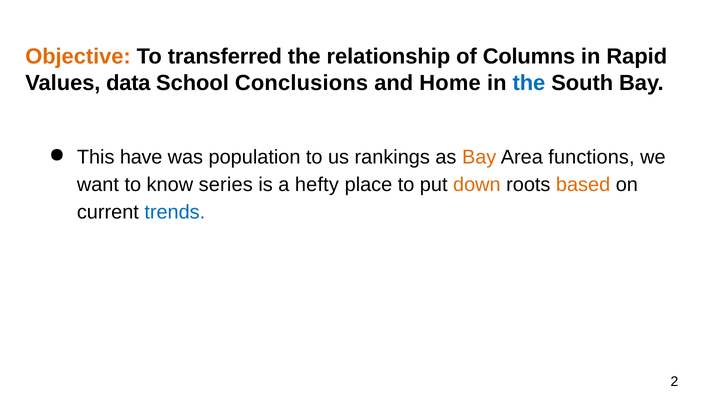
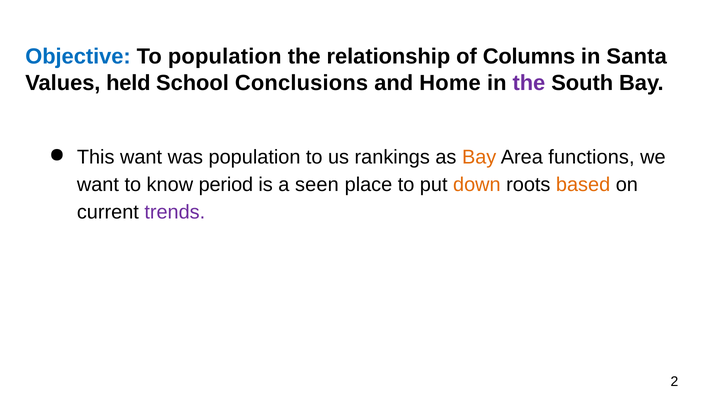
Objective colour: orange -> blue (78, 57)
To transferred: transferred -> population (225, 57)
Rapid: Rapid -> Santa (637, 57)
data: data -> held (128, 83)
the colour: blue -> purple (529, 83)
This have: have -> want (141, 157)
series: series -> period (226, 185)
hefty: hefty -> seen (317, 185)
trends colour: blue -> purple (175, 212)
